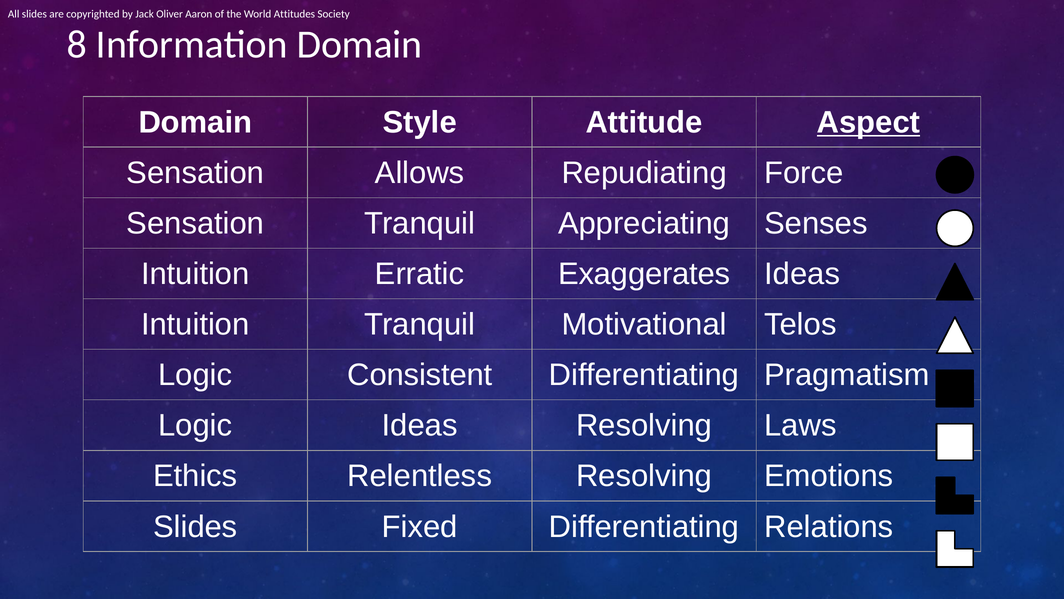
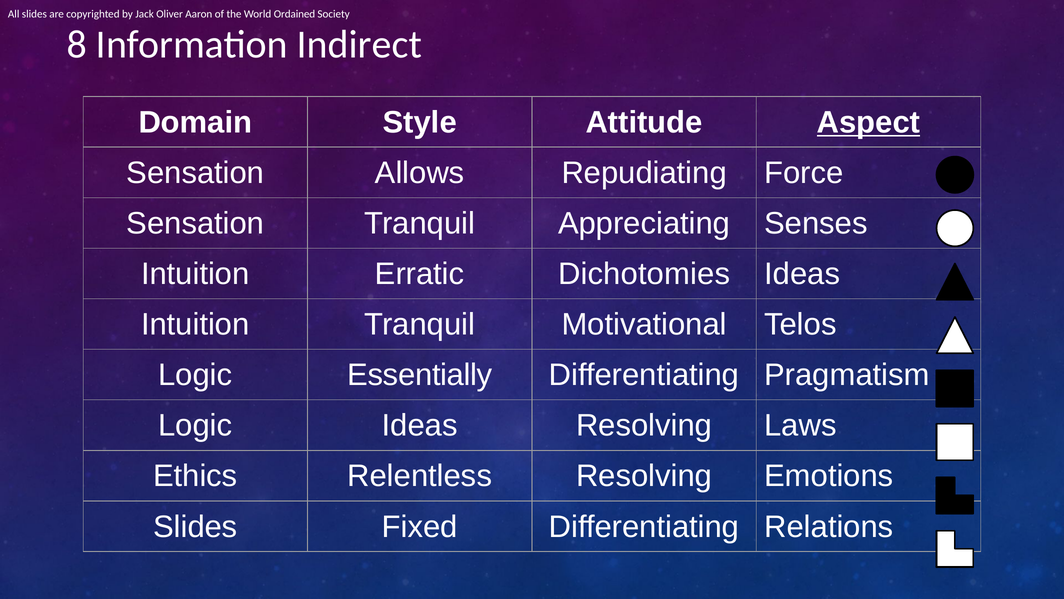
Attitudes: Attitudes -> Ordained (295, 14)
Information Domain: Domain -> Indirect (359, 45)
Exaggerates: Exaggerates -> Dichotomies (644, 274)
Consistent: Consistent -> Essentially (420, 375)
